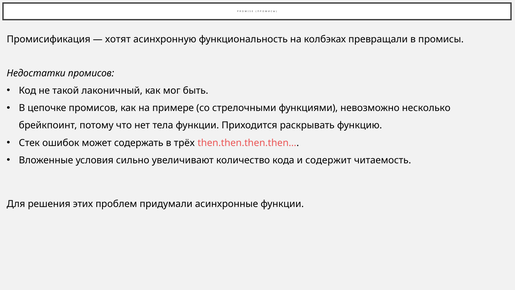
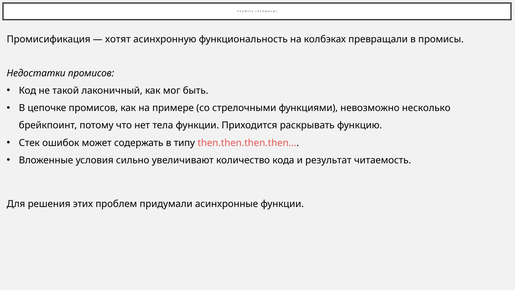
трёх: трёх -> типу (184, 143)
содержит: содержит -> результат (328, 160)
